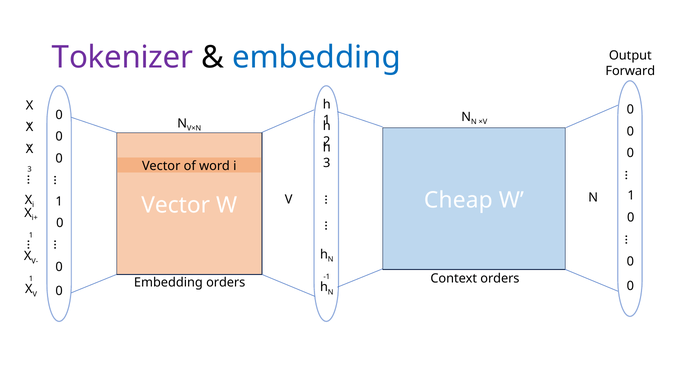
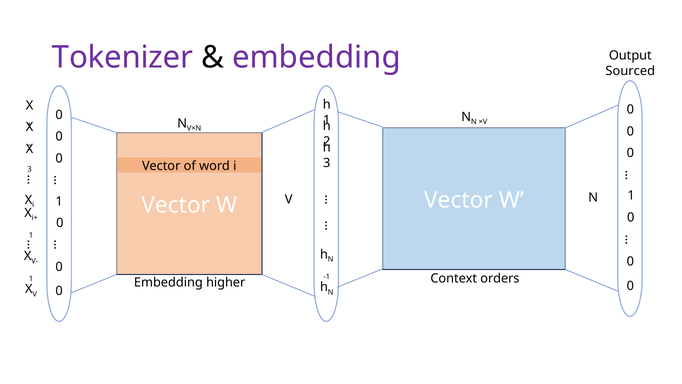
embedding colour: blue -> purple (316, 57)
Forward: Forward -> Sourced (630, 71)
Cheap: Cheap -> Vector (458, 200)
Embedding orders: orders -> higher (226, 282)
